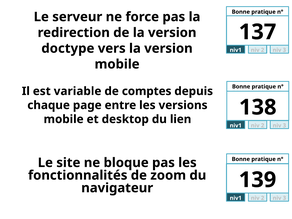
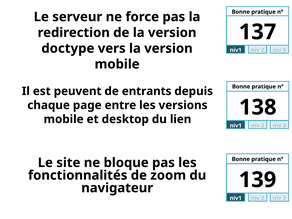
variable: variable -> peuvent (78, 91)
comptes: comptes -> entrants (147, 91)
